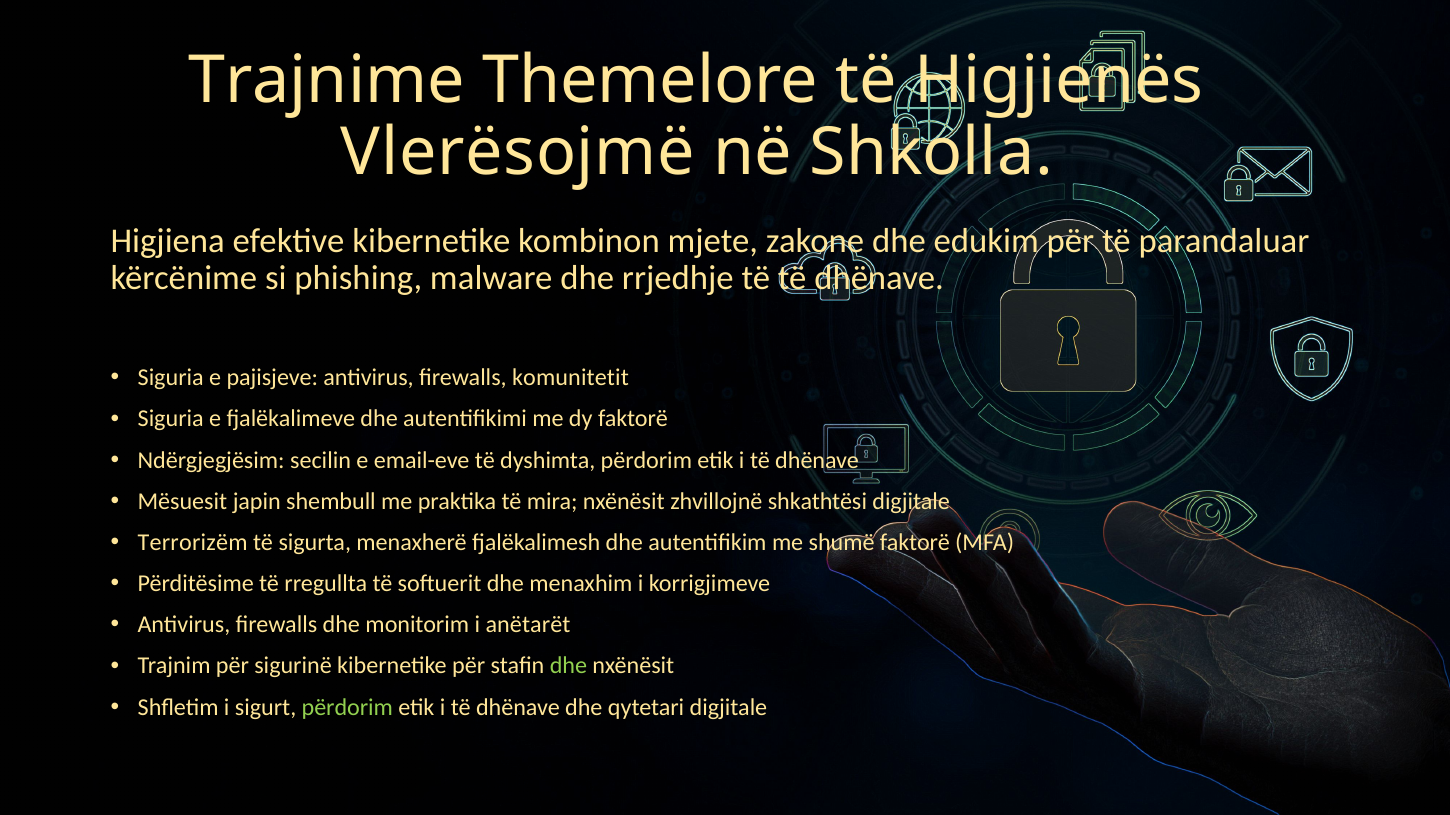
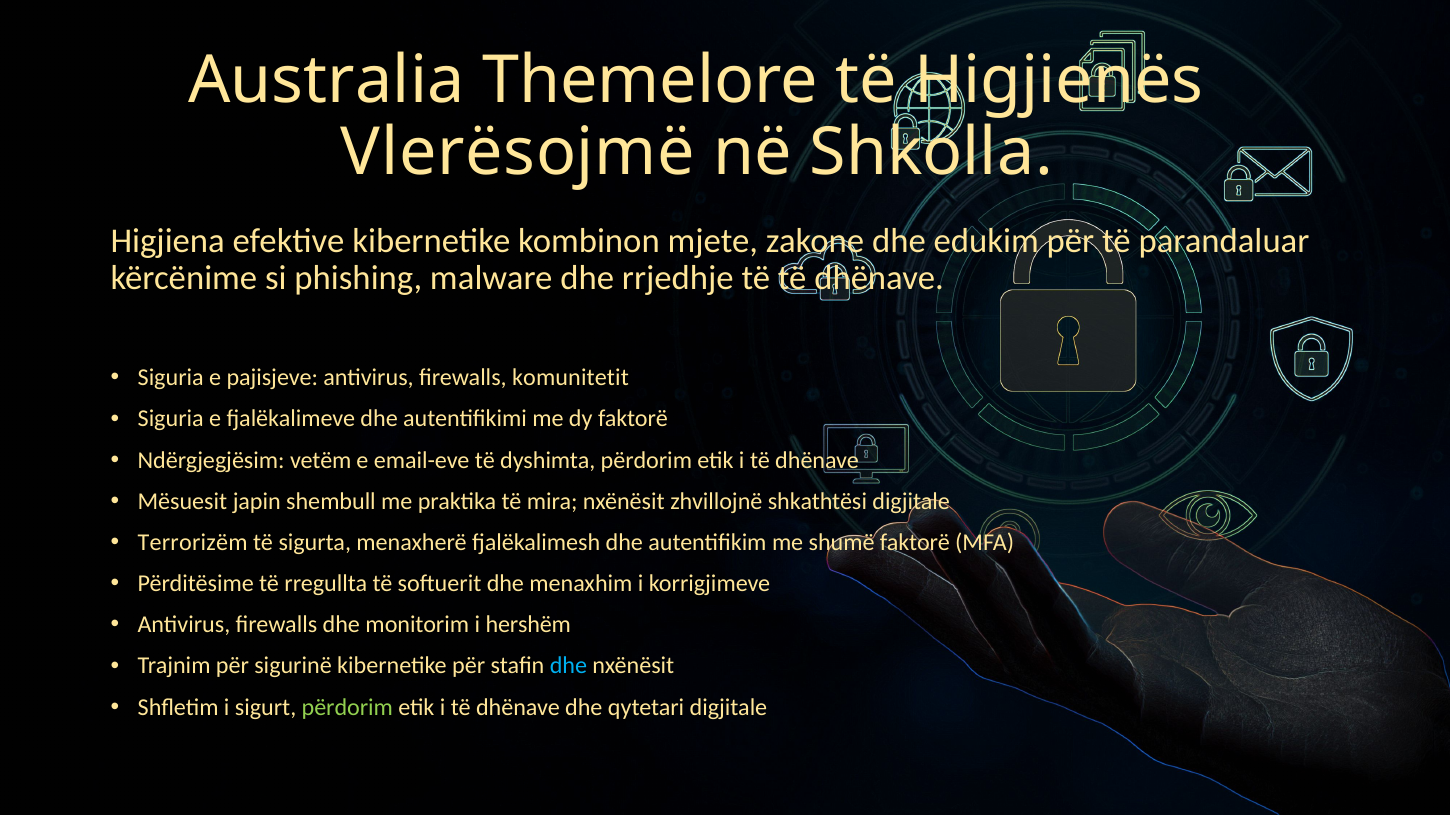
Trajnime: Trajnime -> Australia (326, 81)
secilin: secilin -> vetëm (321, 461)
anëtarët: anëtarët -> hershëm (528, 625)
dhe colour: light green -> light blue (568, 666)
